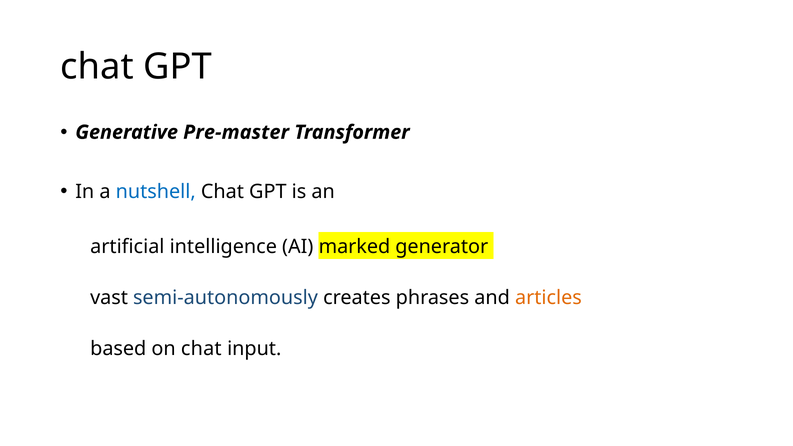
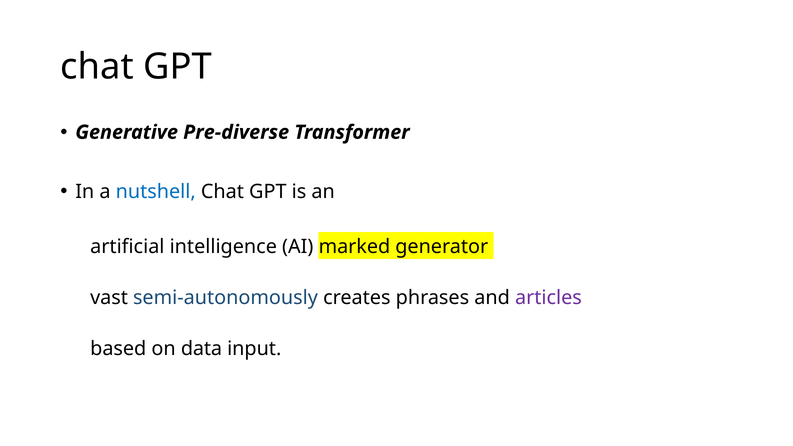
Pre-master: Pre-master -> Pre-diverse (236, 132)
articles colour: orange -> purple (548, 298)
on chat: chat -> data (201, 349)
